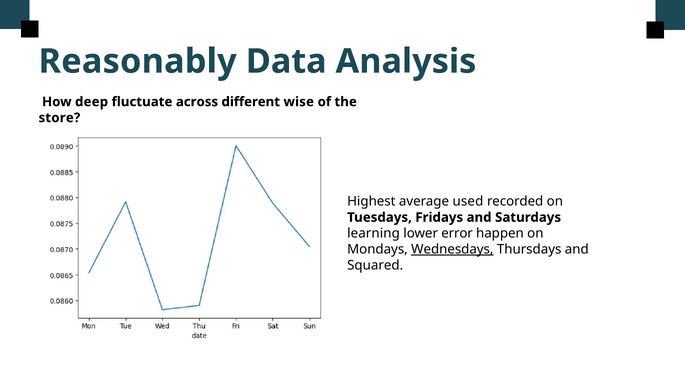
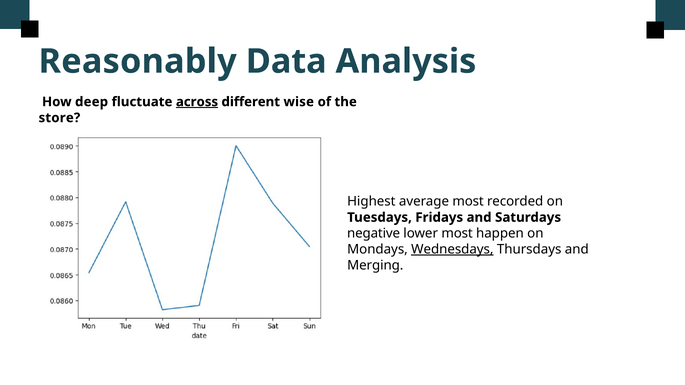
across underline: none -> present (197, 102)
average used: used -> most (468, 202)
learning: learning -> negative (374, 234)
lower error: error -> most (457, 234)
Squared: Squared -> Merging (375, 265)
